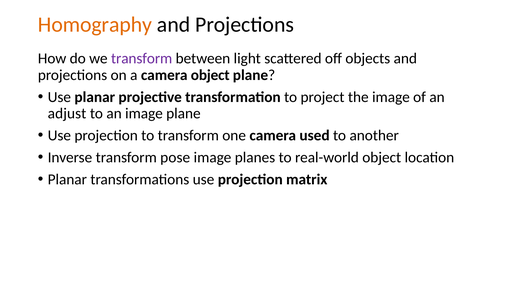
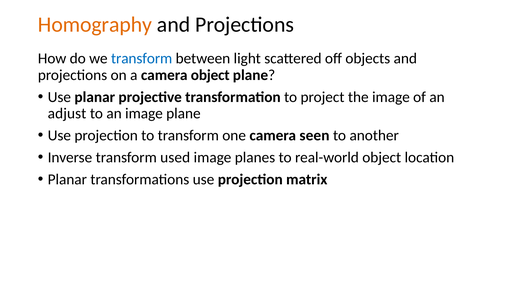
transform colour: purple -> blue (142, 58)
used: used -> seen (314, 135)
pose: pose -> used (175, 157)
